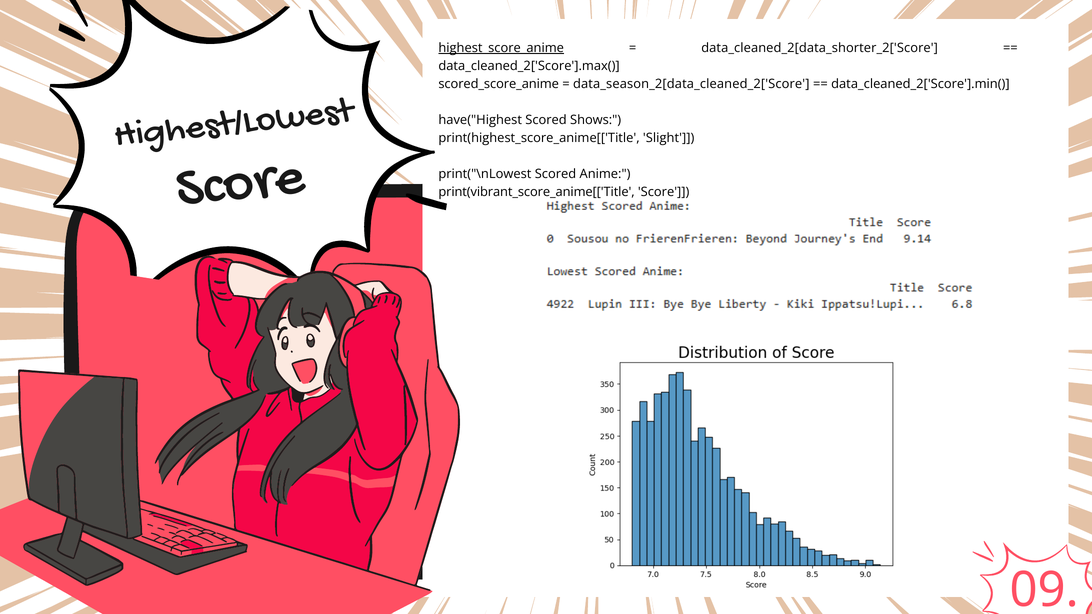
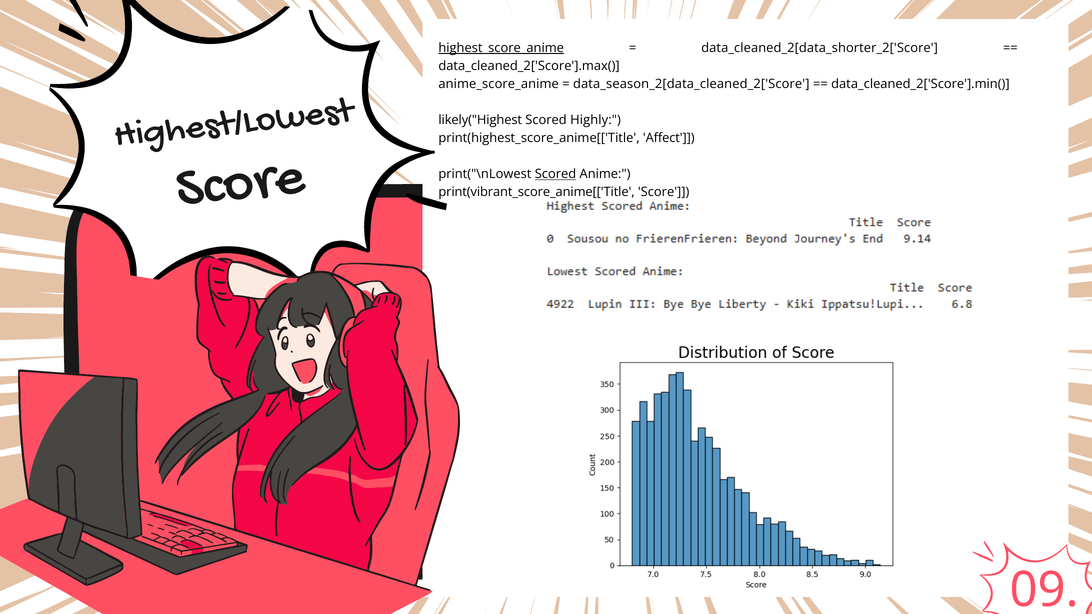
scored_score_anime: scored_score_anime -> anime_score_anime (499, 84)
have("Highest: have("Highest -> likely("Highest (480, 120)
Shows: Shows -> Highly (596, 120)
Slight: Slight -> Affect (669, 138)
Scored underline: none -> present (555, 174)
